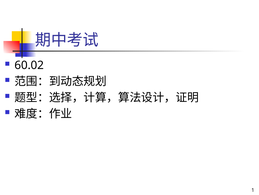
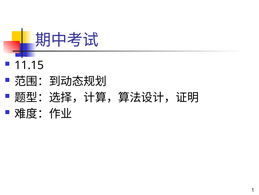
60.02: 60.02 -> 11.15 (29, 65)
